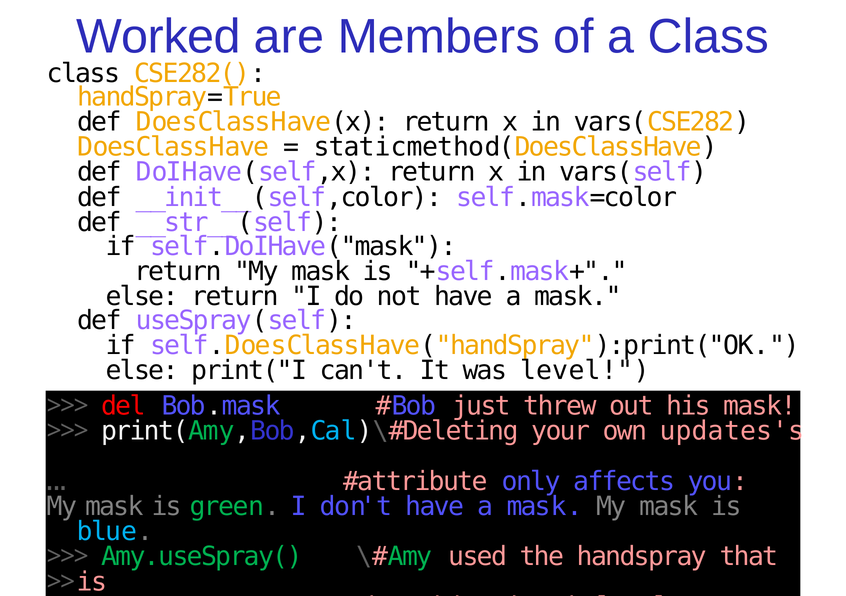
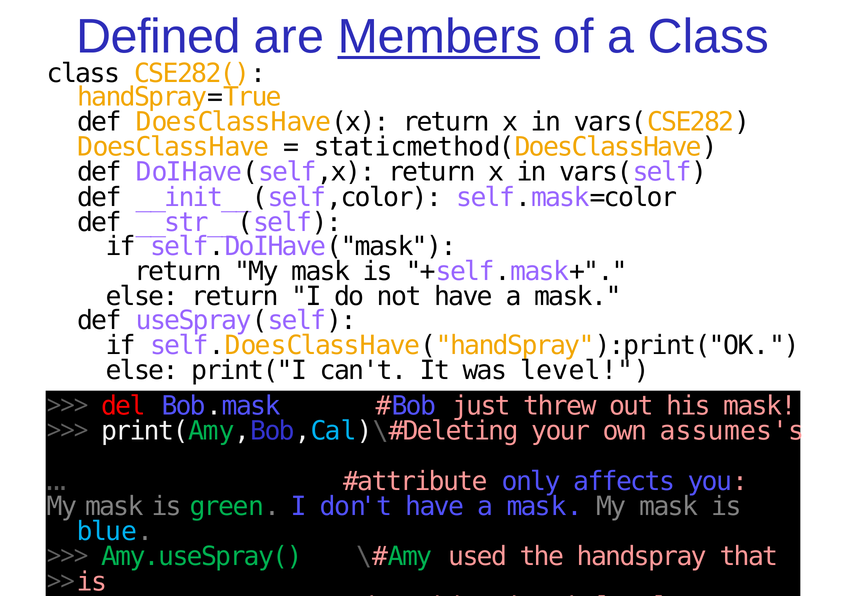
Worked: Worked -> Defined (158, 36)
Members underline: none -> present (439, 36)
updates's: updates's -> assumes's (732, 431)
